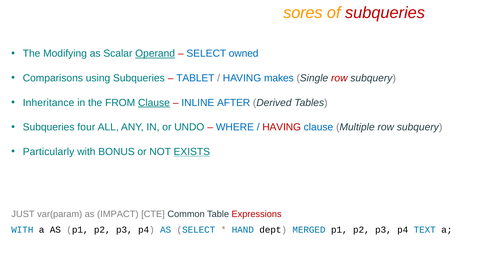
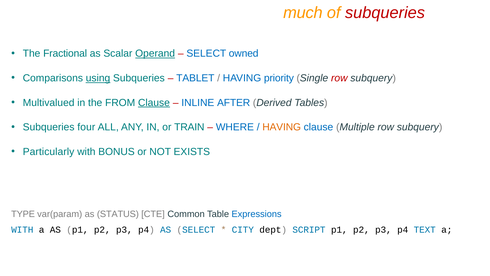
sores: sores -> much (303, 13)
Modifying: Modifying -> Fractional (65, 54)
using underline: none -> present (98, 78)
makes: makes -> priority (279, 78)
Inheritance: Inheritance -> Multivalued (49, 103)
UNDO: UNDO -> TRAIN (189, 127)
HAVING colour: red -> orange (282, 127)
EXISTS underline: present -> none (192, 152)
JUST: JUST -> TYPE (23, 214)
IMPACT: IMPACT -> STATUS (118, 214)
Expressions colour: red -> blue (257, 214)
HAND: HAND -> CITY (243, 230)
MERGED: MERGED -> SCRIPT (309, 230)
